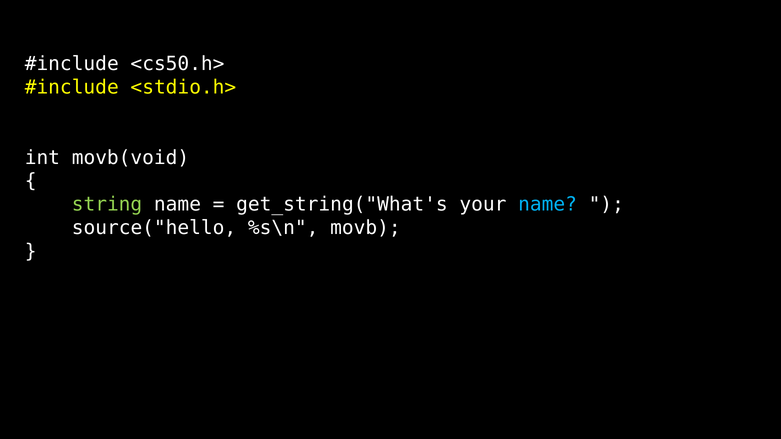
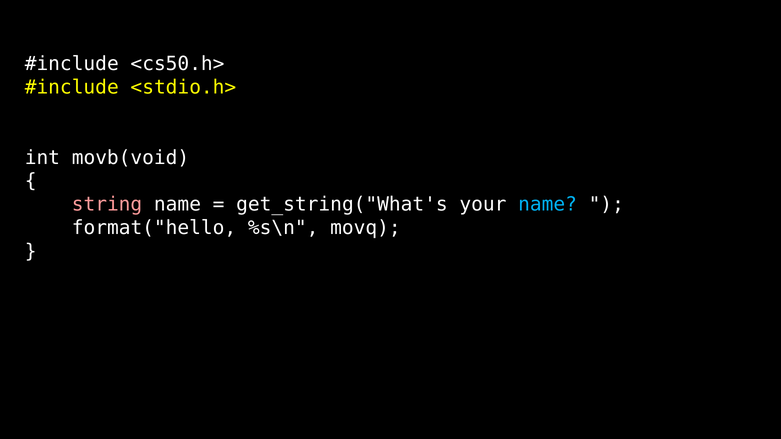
string colour: light green -> pink (107, 205)
source("hello: source("hello -> format("hello (154, 228)
movb: movb -> movq (365, 228)
